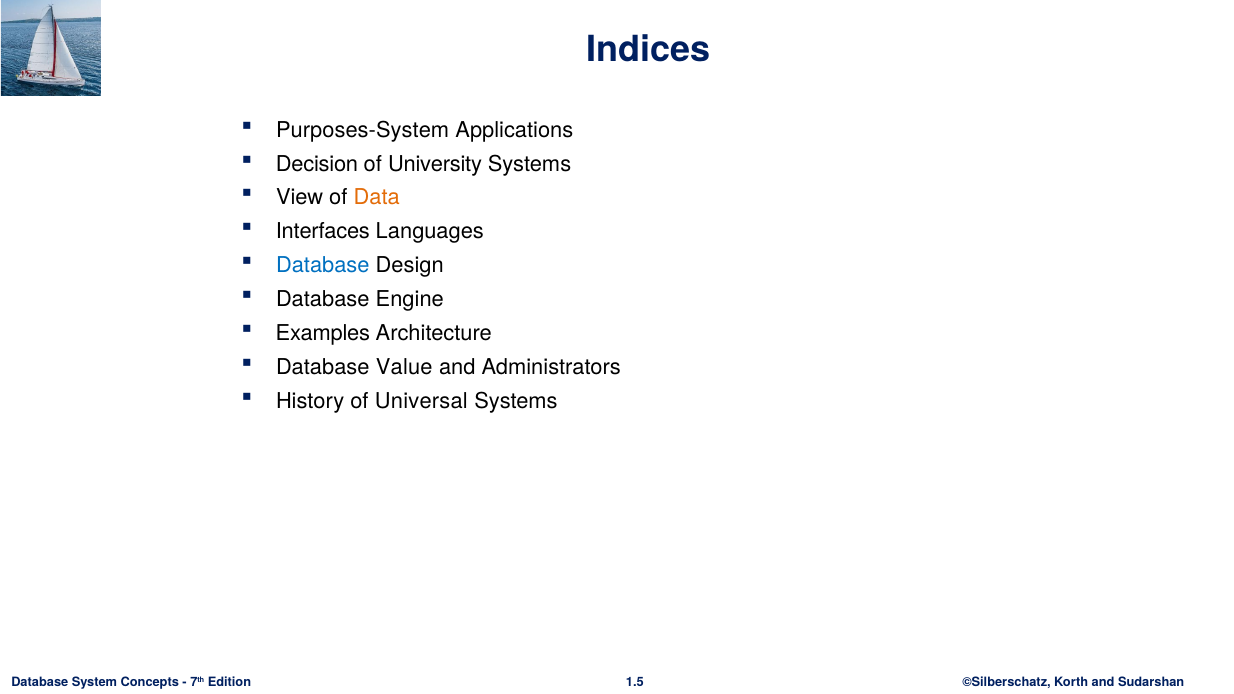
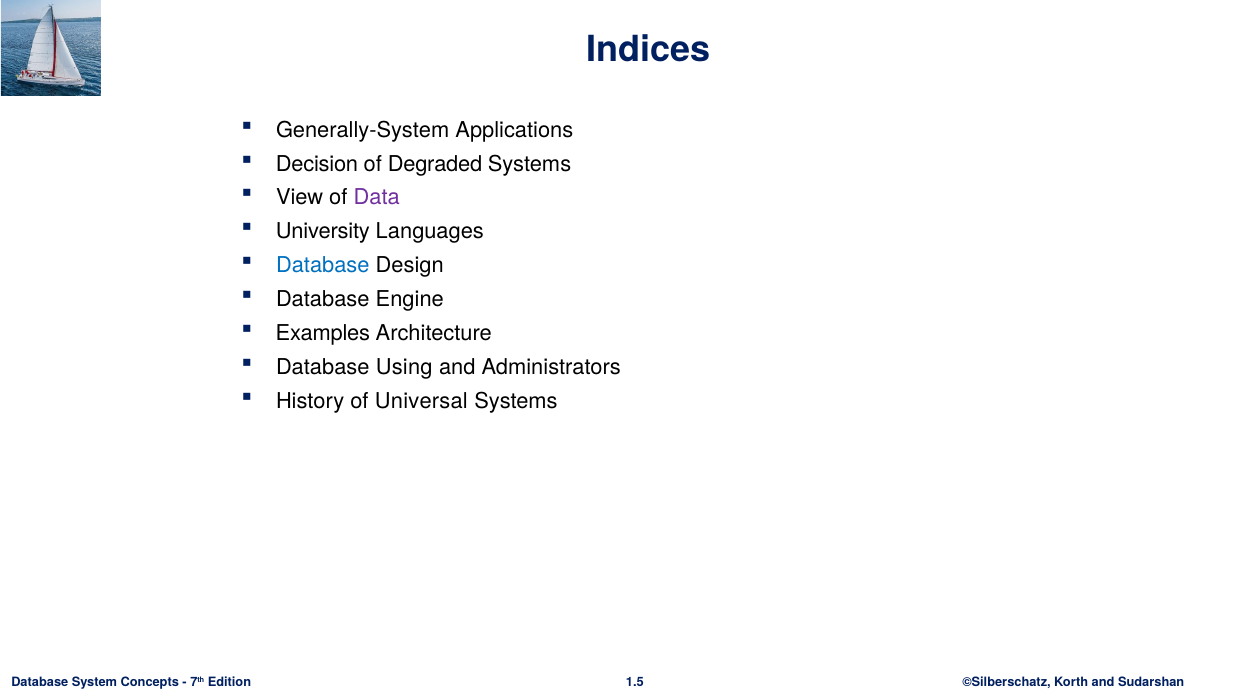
Purposes-System: Purposes-System -> Generally-System (363, 130)
University: University -> Degraded (435, 164)
Data colour: orange -> purple (377, 198)
Interfaces: Interfaces -> University (323, 232)
Value: Value -> Using (404, 367)
